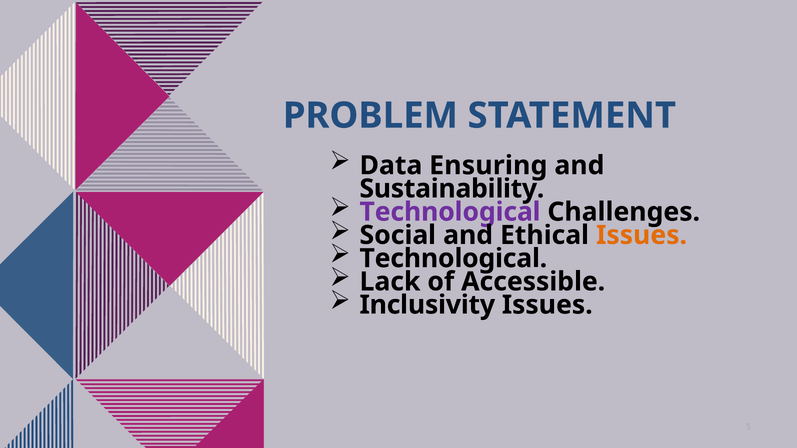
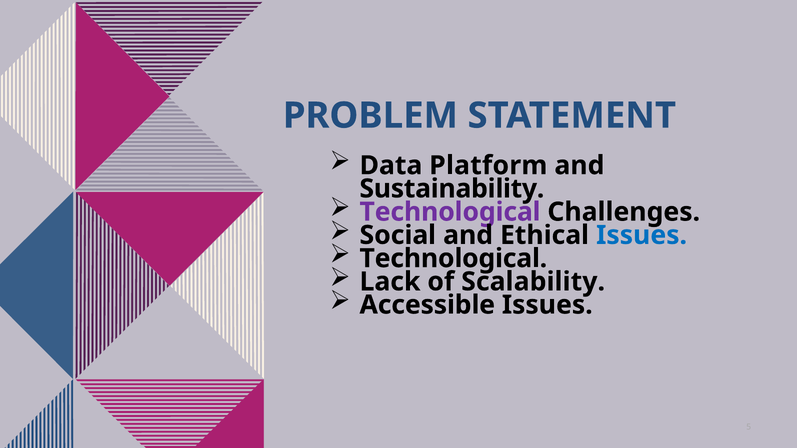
Ensuring: Ensuring -> Platform (488, 166)
Issues colour: orange -> blue (642, 235)
Accessible: Accessible -> Scalability (533, 282)
Inclusivity: Inclusivity -> Accessible (427, 305)
